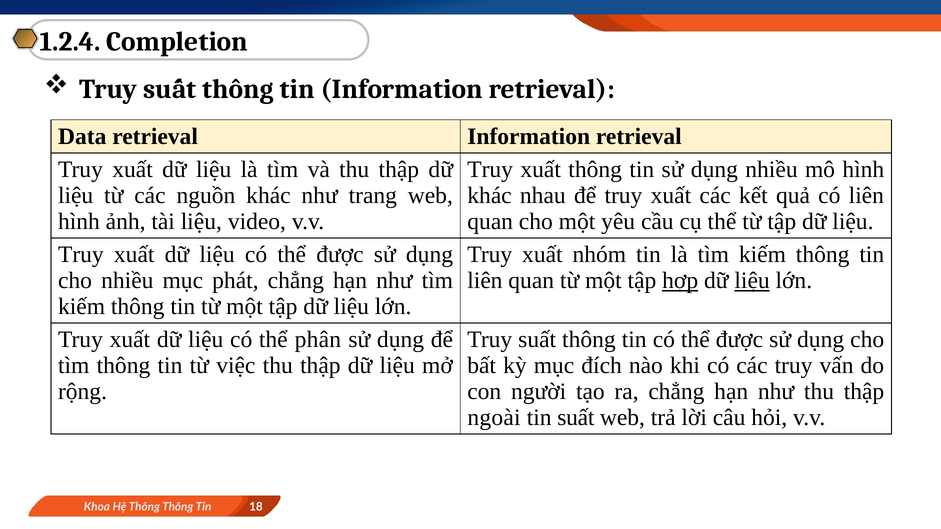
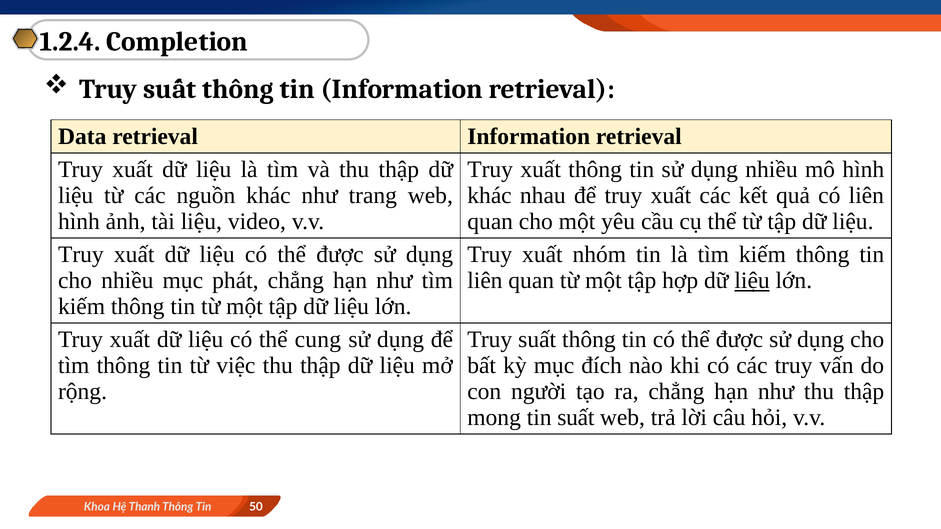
hợp underline: present -> none (680, 281)
phân: phân -> cung (318, 340)
ngoài: ngoài -> mong (494, 418)
Hệ Thông: Thông -> Thanh (144, 507)
18: 18 -> 50 (256, 507)
